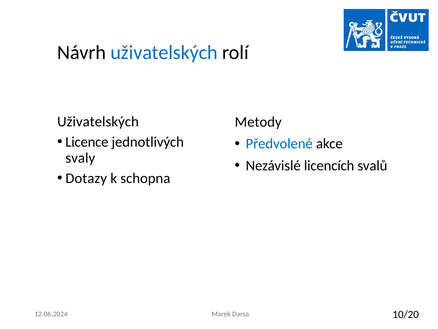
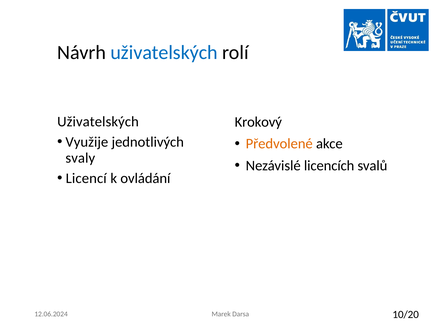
Metody: Metody -> Krokový (258, 122)
Licence: Licence -> Využije (87, 142)
Předvolené colour: blue -> orange (279, 144)
Dotazy: Dotazy -> Licencí (86, 178)
schopna: schopna -> ovládání (145, 178)
